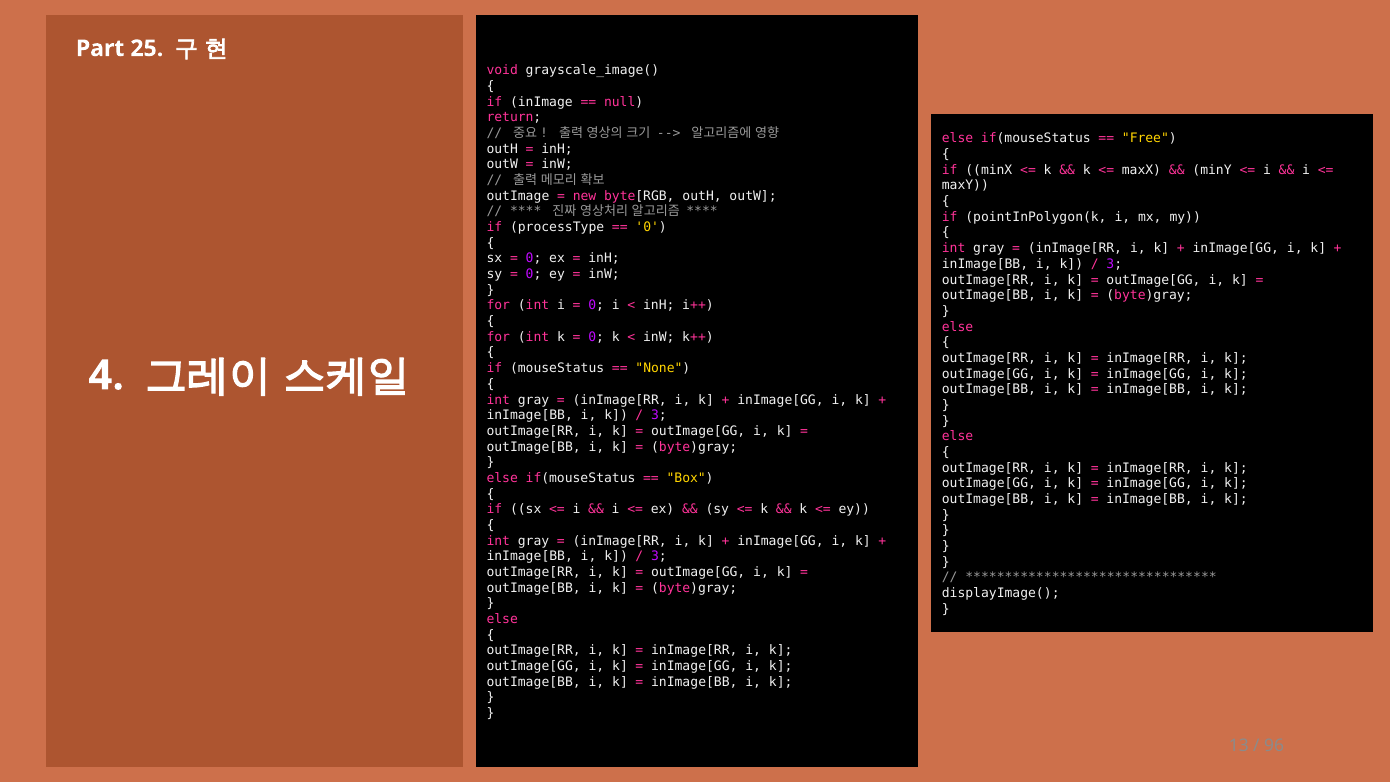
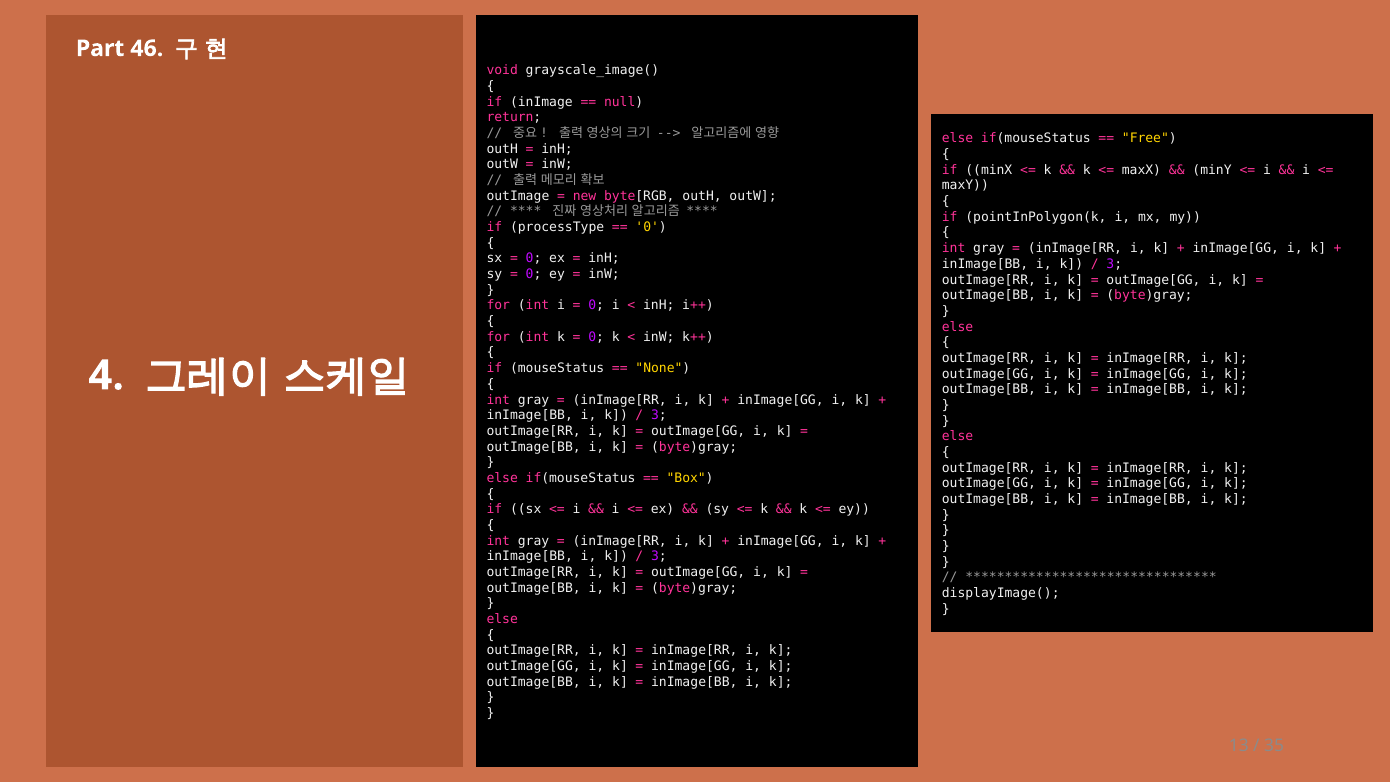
25: 25 -> 46 (147, 48)
96: 96 -> 35 (1274, 745)
